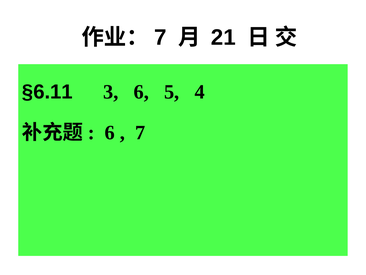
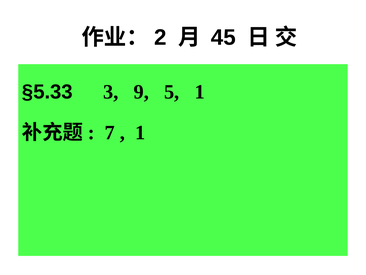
7: 7 -> 2 (160, 37)
21: 21 -> 45 (223, 37)
§6.11: §6.11 -> §5.33 (47, 92)
3 6: 6 -> 9 (141, 92)
5 4: 4 -> 1 (200, 92)
6: 6 -> 7 (110, 132)
7: 7 -> 1 (140, 132)
